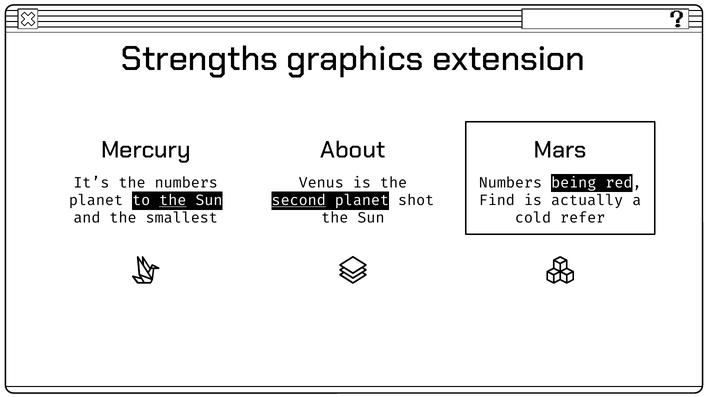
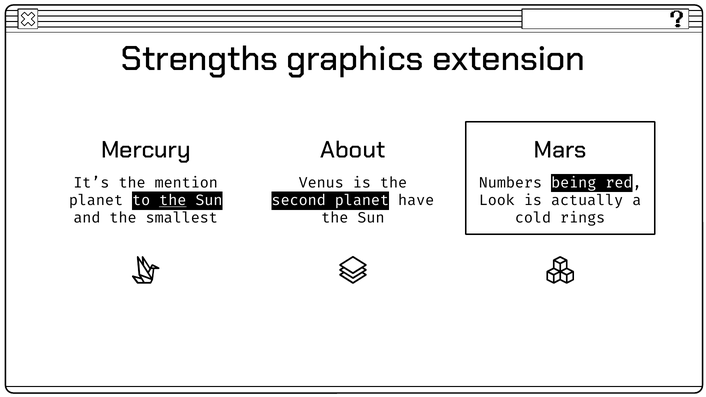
the numbers: numbers -> mention (186, 183)
second underline: present -> none (299, 200)
shot: shot -> have (416, 200)
Find: Find -> Look (497, 200)
refer: refer -> rings (583, 218)
